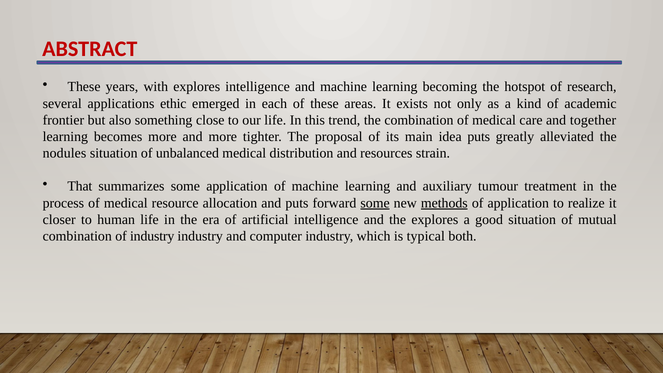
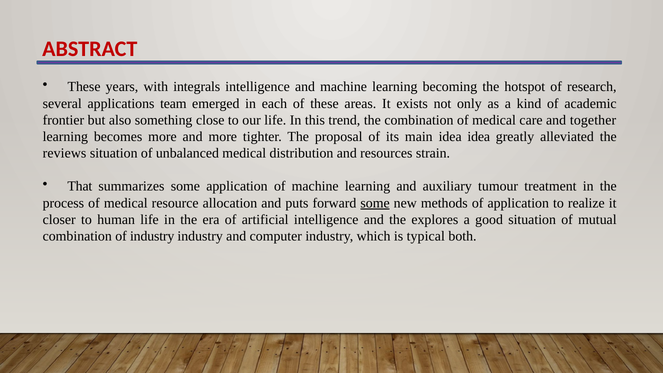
with explores: explores -> integrals (197, 87)
ethic: ethic -> team (173, 103)
idea puts: puts -> idea (479, 137)
nodules: nodules -> reviews (65, 153)
methods underline: present -> none (444, 203)
